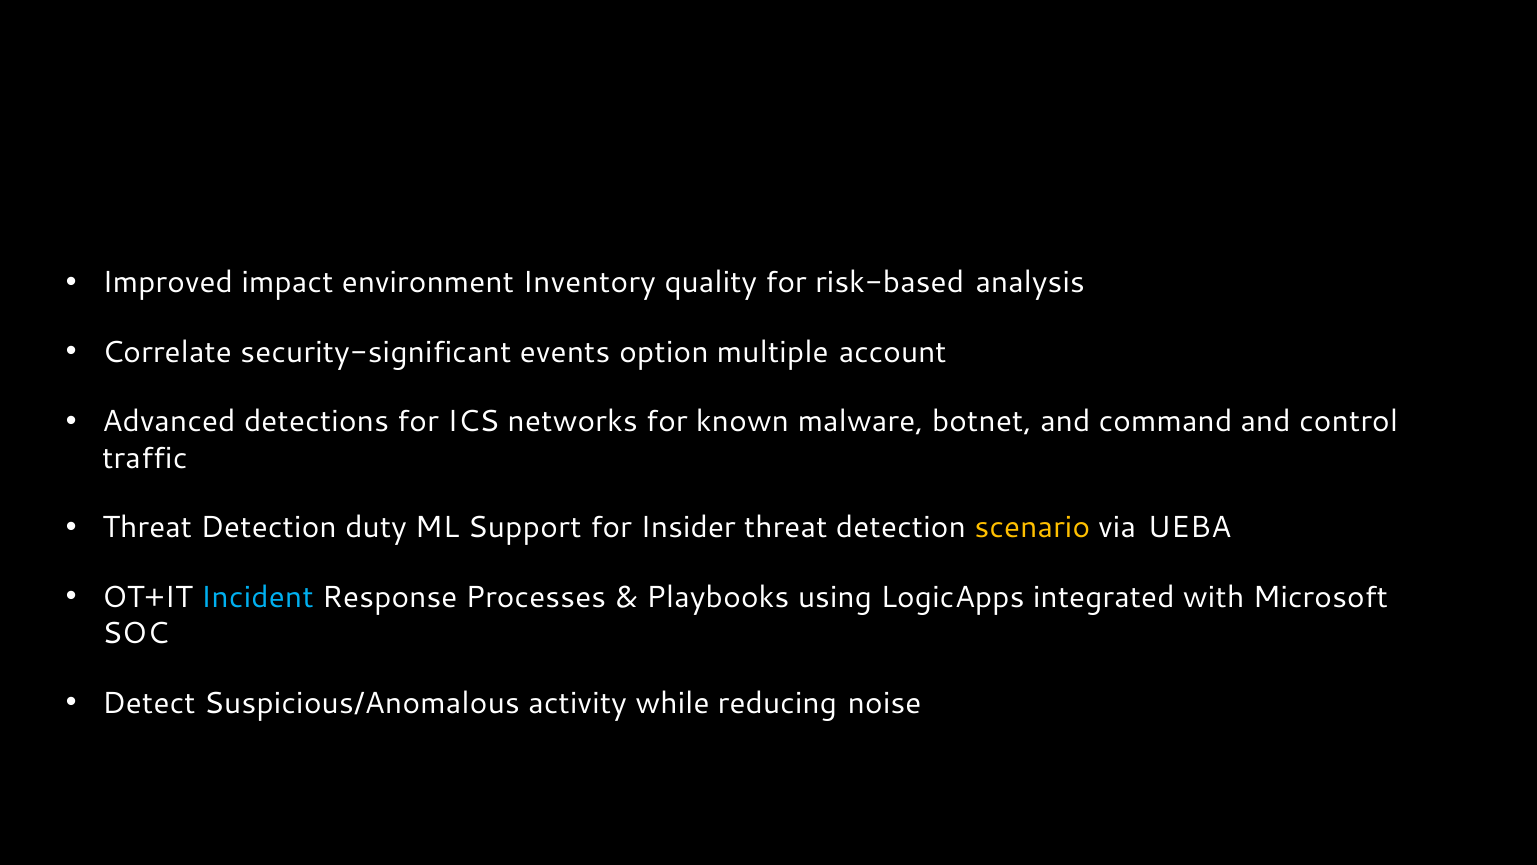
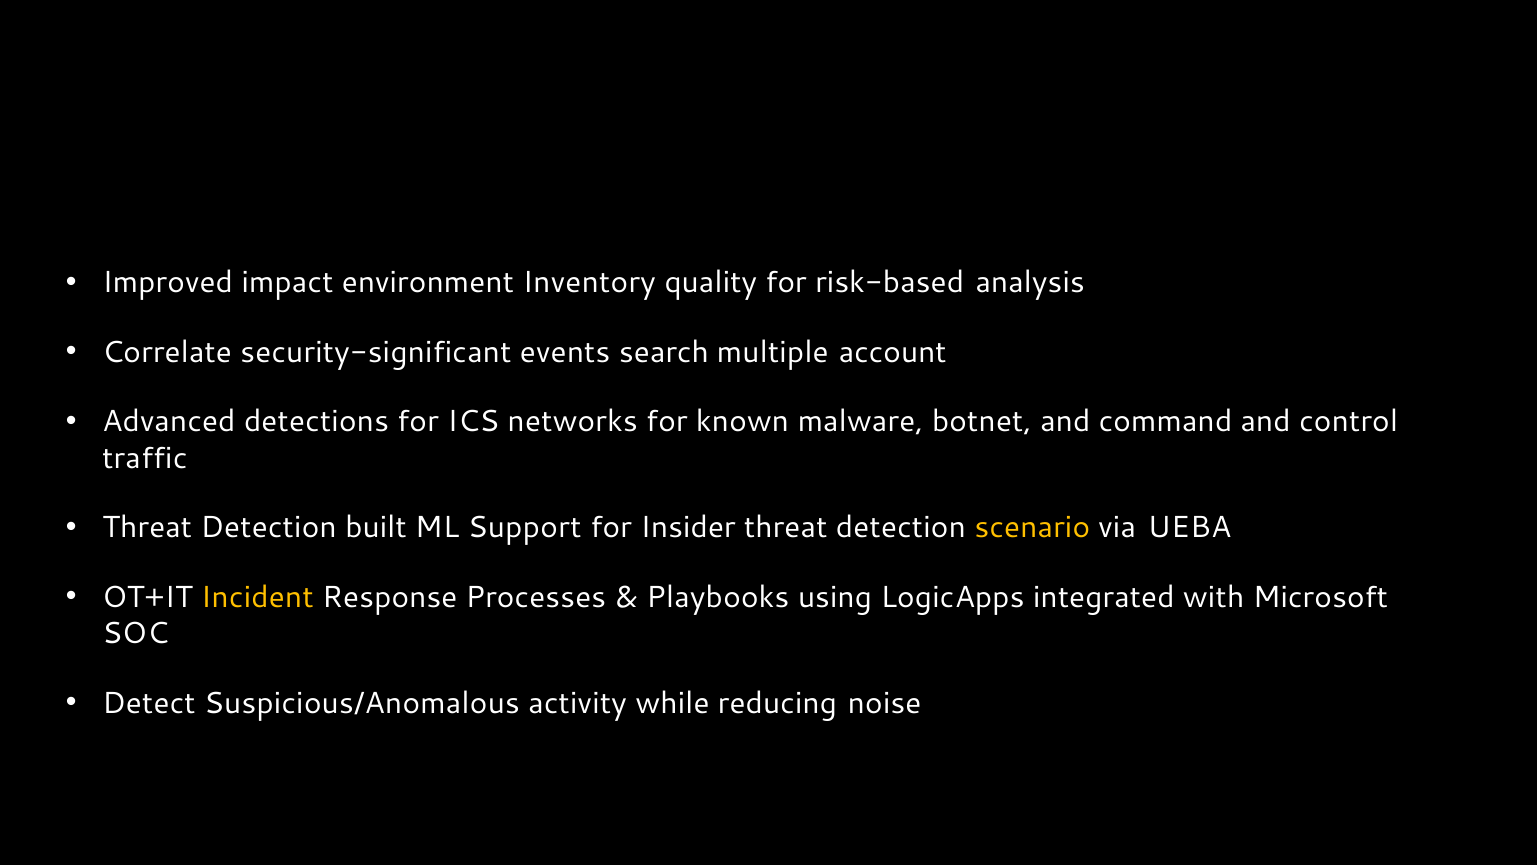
option: option -> search (664, 352)
duty: duty -> built (376, 527)
Incident colour: light blue -> yellow (257, 597)
